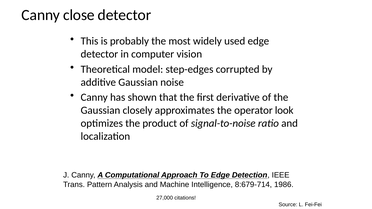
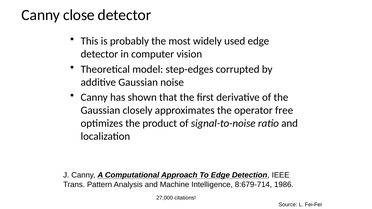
look: look -> free (284, 111)
